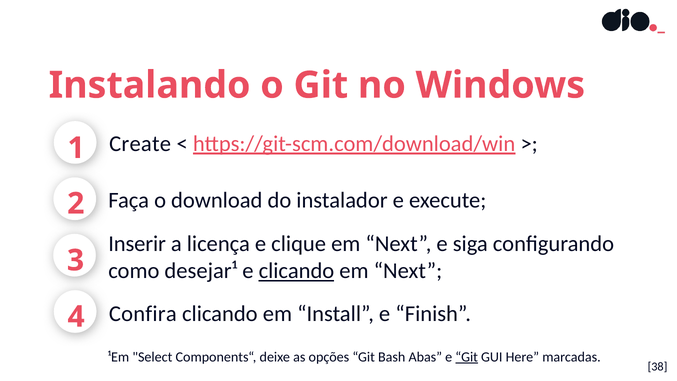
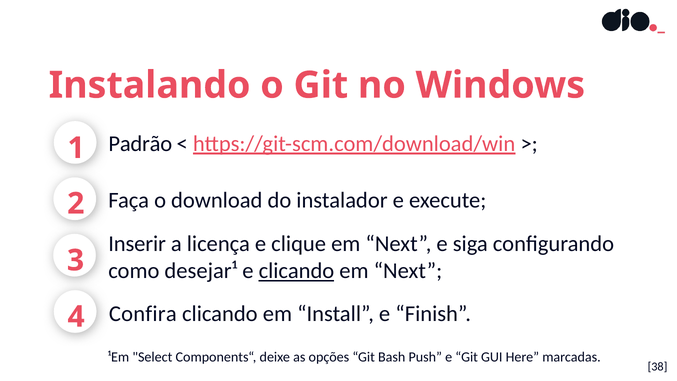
Create: Create -> Padrão (140, 144)
Abas: Abas -> Push (425, 357)
Git underline: present -> none (467, 357)
